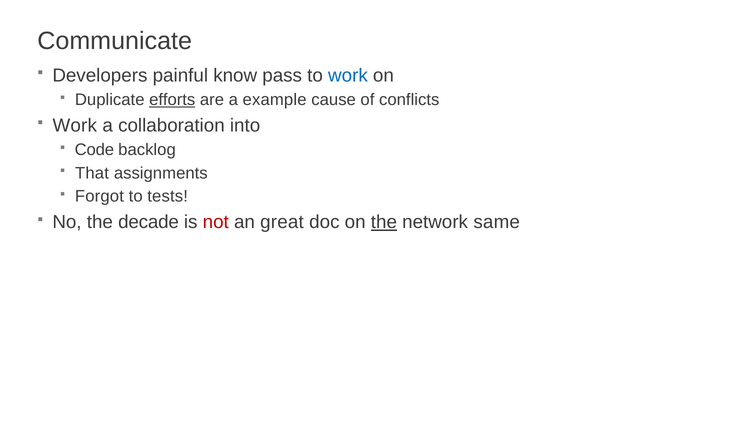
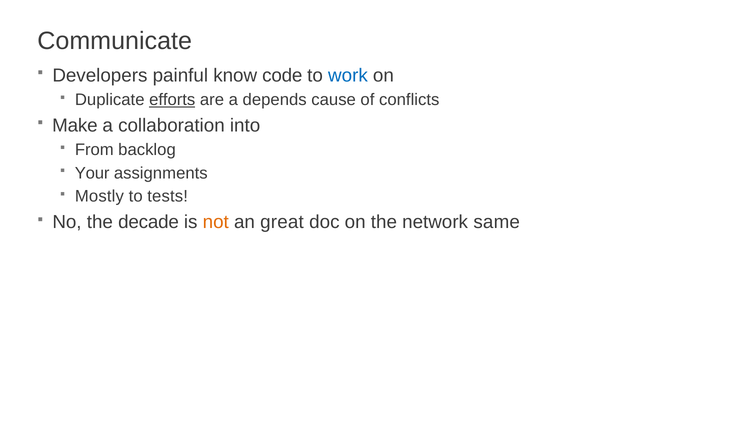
pass: pass -> code (282, 76)
example: example -> depends (275, 100)
Work: Work -> Make (75, 126)
Code: Code -> From (94, 150)
That: That -> Your (92, 173)
Forgot: Forgot -> Mostly (99, 196)
not colour: red -> orange (216, 222)
the underline: present -> none (384, 222)
